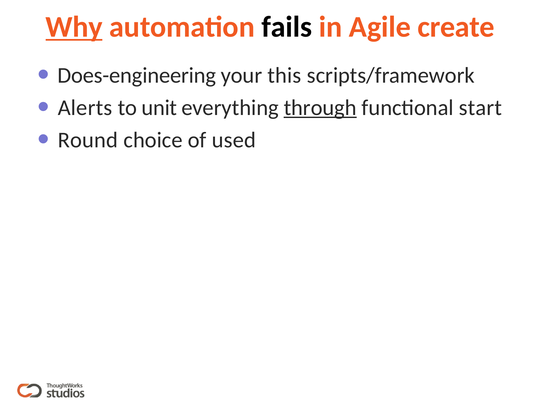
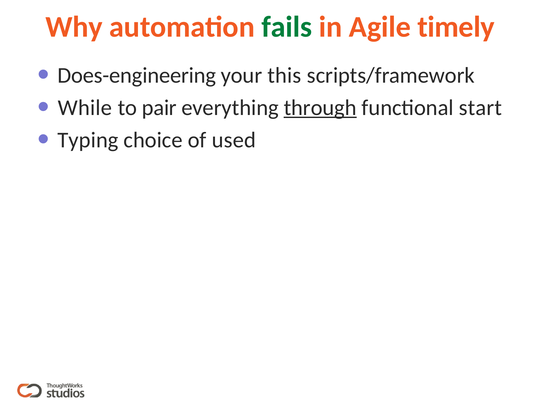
Why underline: present -> none (74, 27)
fails colour: black -> green (287, 27)
create: create -> timely (456, 27)
Alerts: Alerts -> While (85, 108)
unit: unit -> pair (159, 108)
Round: Round -> Typing (88, 140)
